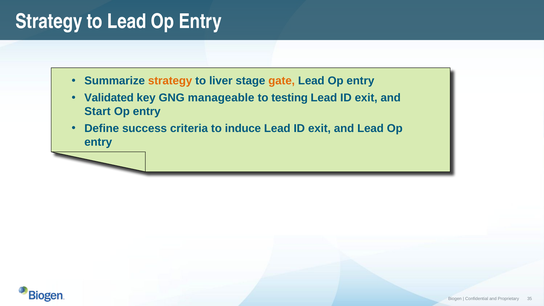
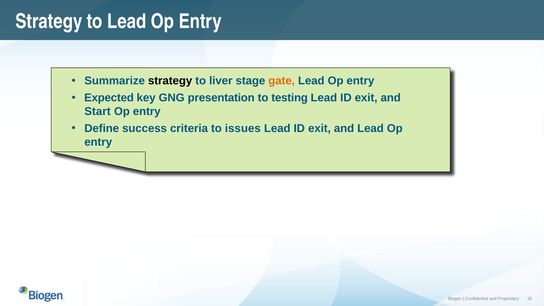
strategy colour: orange -> black (170, 81)
Validated: Validated -> Expected (109, 98)
manageable: manageable -> presentation (221, 98)
induce: induce -> issues (243, 129)
